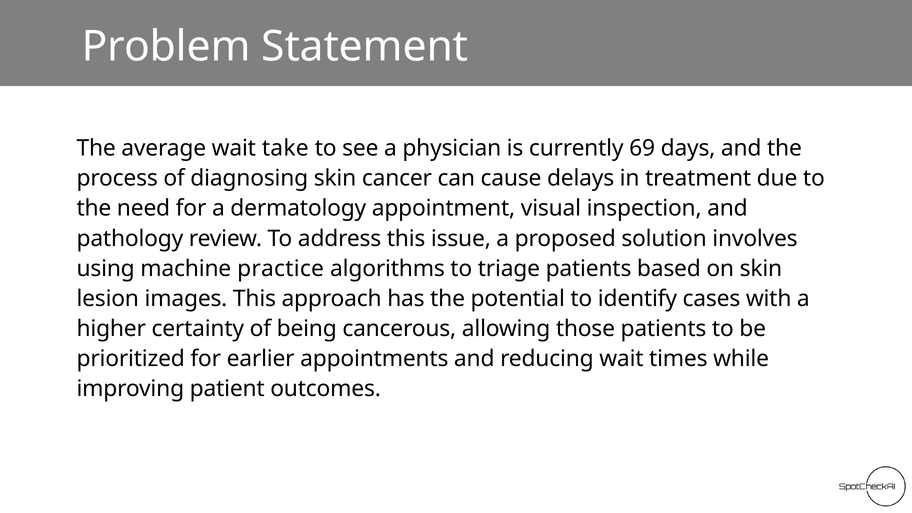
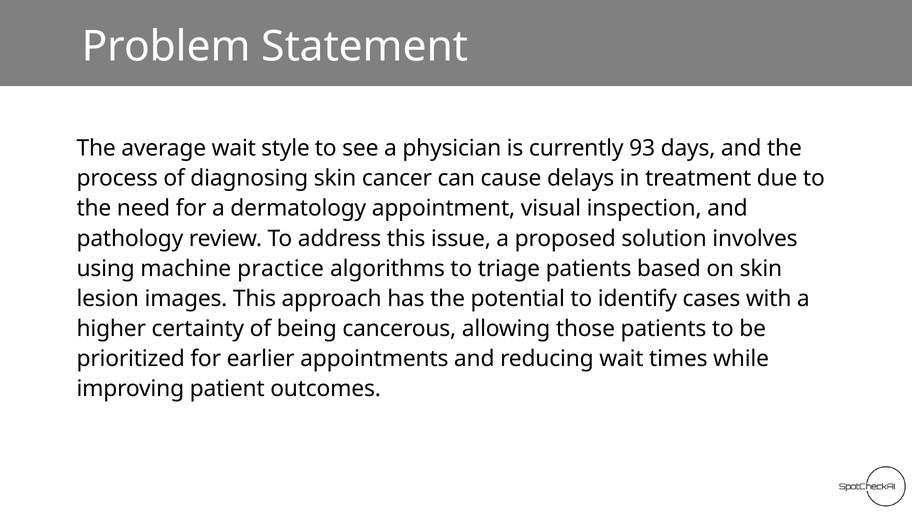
take: take -> style (286, 148)
69: 69 -> 93 (642, 148)
